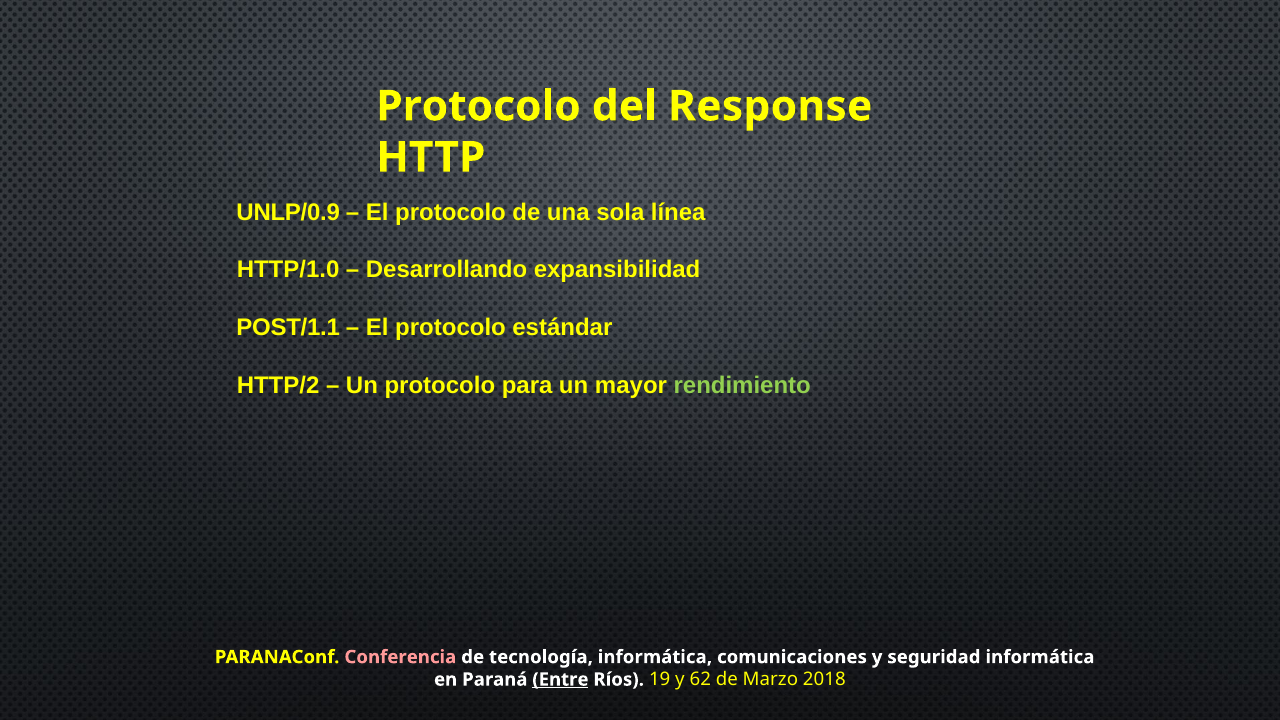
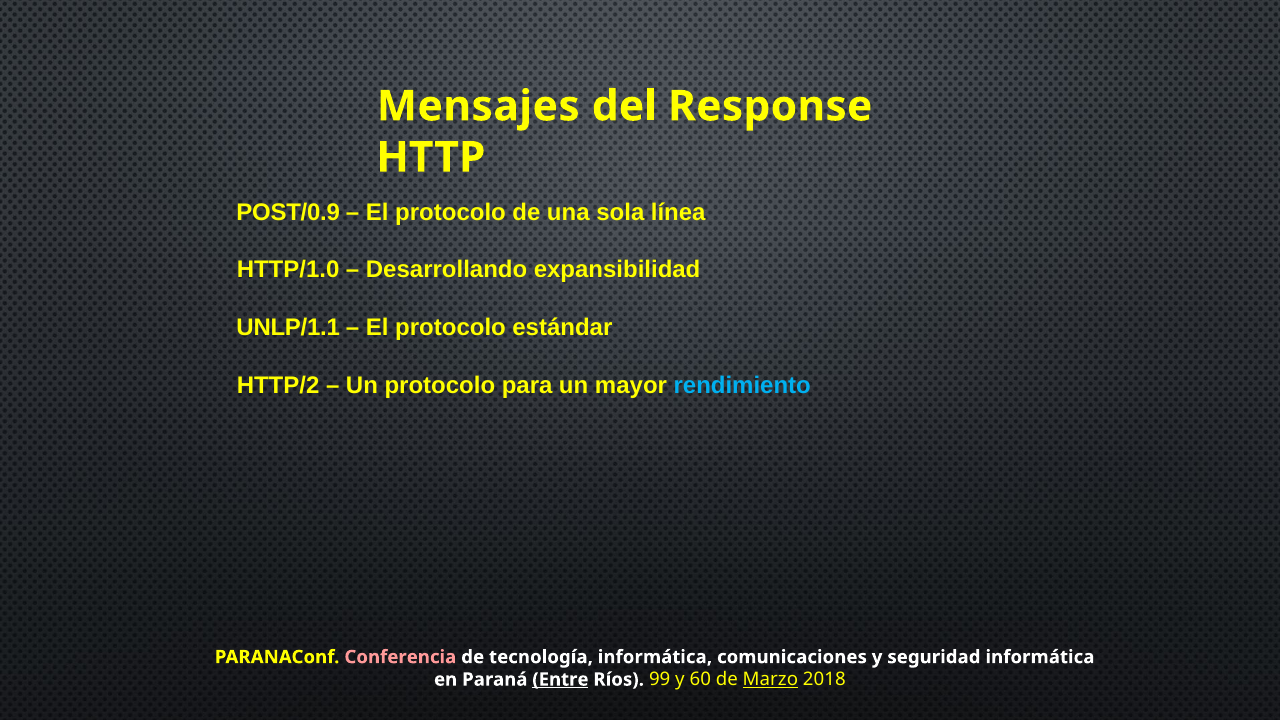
Protocolo: Protocolo -> Mensajes (478, 106)
UNLP/0.9: UNLP/0.9 -> POST/0.9 (288, 212)
POST/1.1: POST/1.1 -> UNLP/1.1 (288, 328)
rendimiento colour: light green -> light blue (742, 385)
19: 19 -> 99 (660, 679)
62: 62 -> 60 (700, 679)
Marzo underline: none -> present (770, 679)
